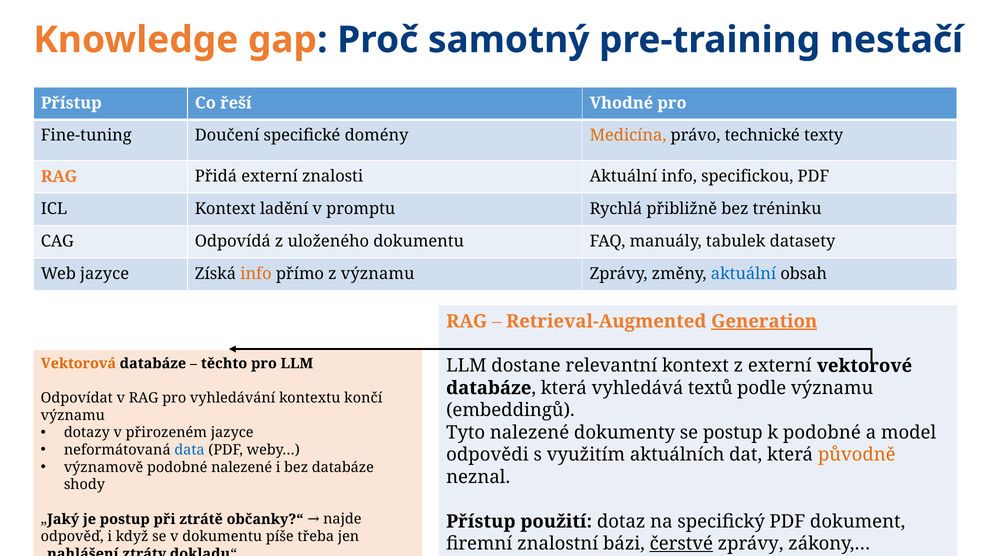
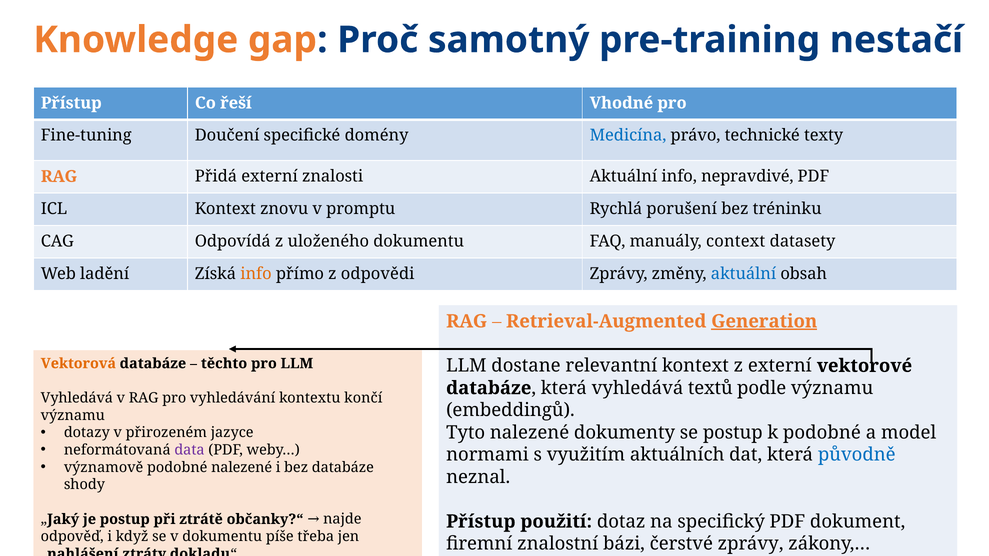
Medicína colour: orange -> blue (628, 136)
specifickou: specifickou -> nepravdivé (747, 177)
ladění: ladění -> znovu (284, 209)
přibližně: přibližně -> porušení (682, 209)
tabulek: tabulek -> context (736, 242)
Web jazyce: jazyce -> ladění (105, 274)
z významu: významu -> odpovědi (378, 274)
Odpovídat: Odpovídat -> Vyhledává (77, 398)
data colour: blue -> purple (189, 450)
odpovědi: odpovědi -> normami (487, 455)
původně colour: orange -> blue (857, 455)
čerstvé underline: present -> none (681, 544)
